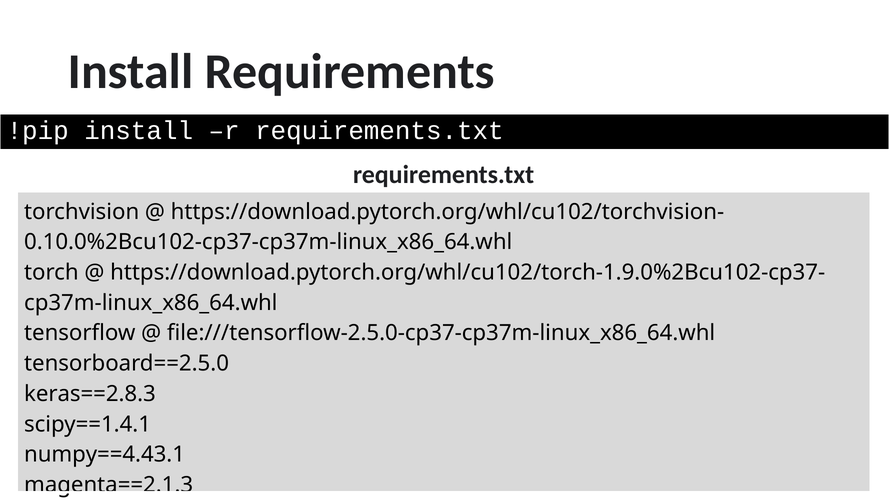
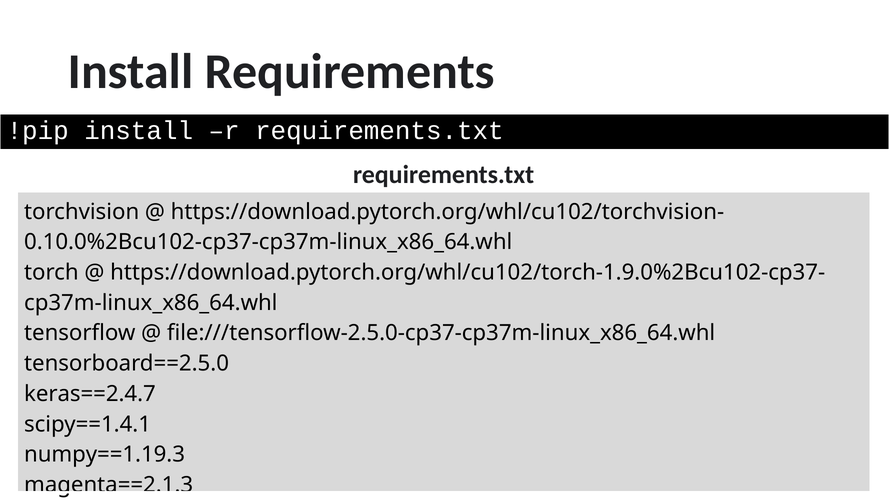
keras==2.8.3: keras==2.8.3 -> keras==2.4.7 (90, 394)
numpy==4.43.1: numpy==4.43.1 -> numpy==1.19.3 (105, 455)
